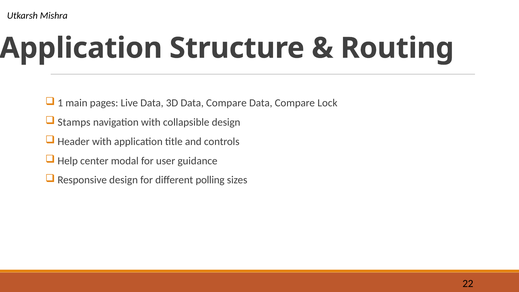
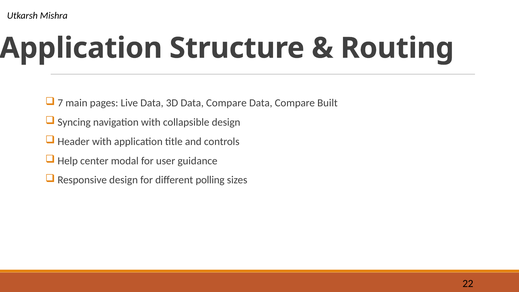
1: 1 -> 7 (60, 103)
Lock: Lock -> Built (327, 103)
Stamps: Stamps -> Syncing (74, 122)
